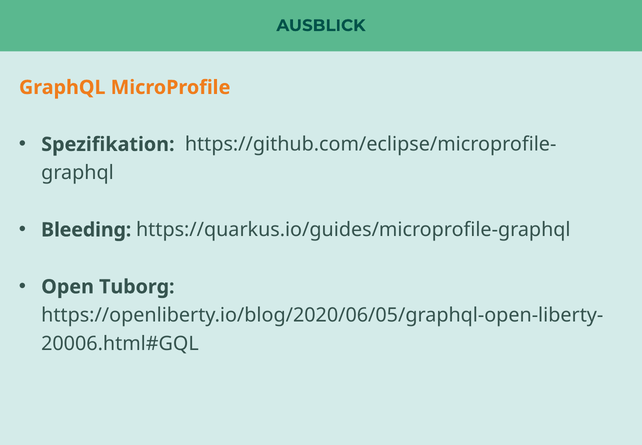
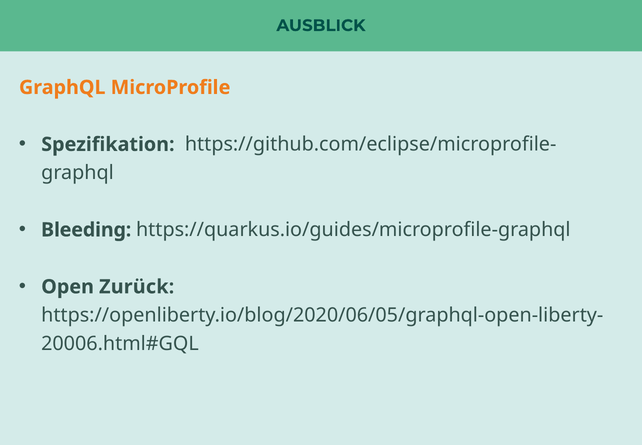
Tuborg: Tuborg -> Zurück (137, 286)
